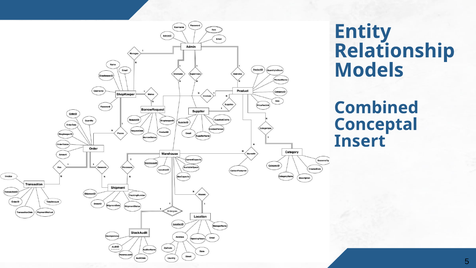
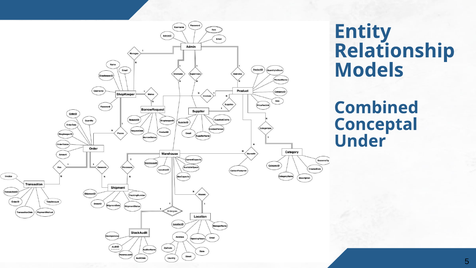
Insert: Insert -> Under (360, 141)
